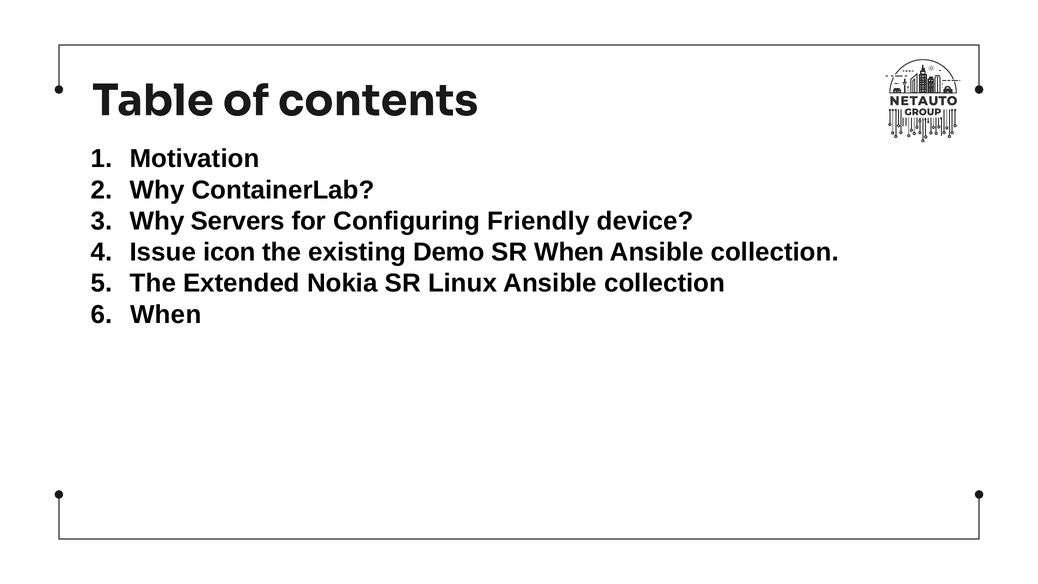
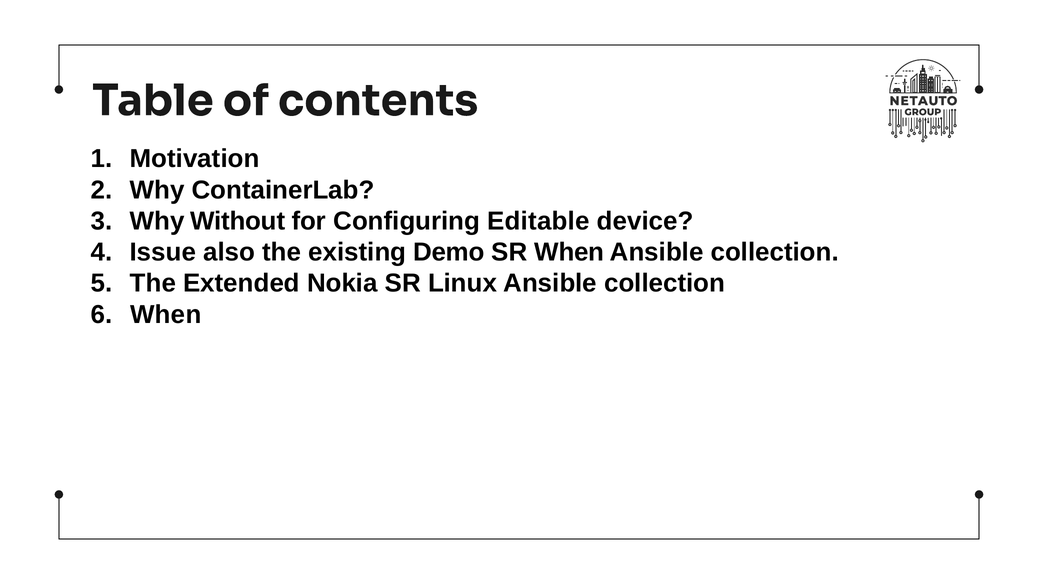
Servers: Servers -> Without (238, 221)
Friendly: Friendly -> Editable (538, 221)
icon: icon -> also (229, 252)
